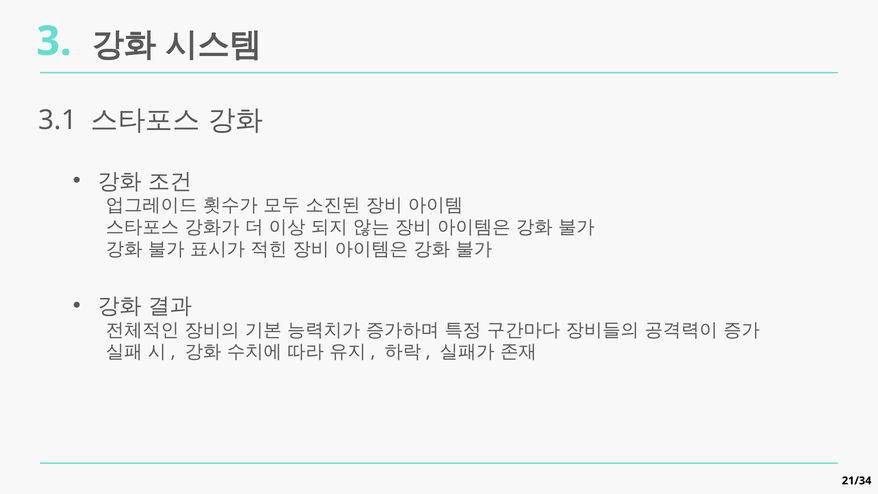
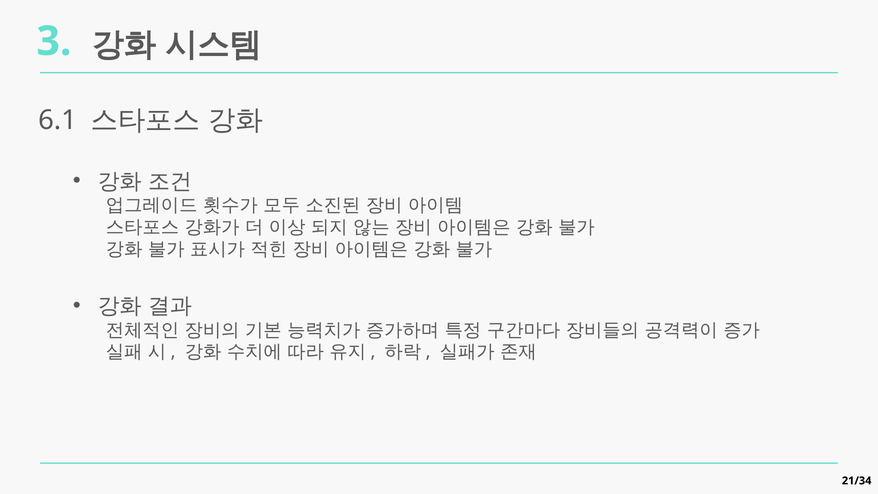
3.1: 3.1 -> 6.1 (58, 120)
